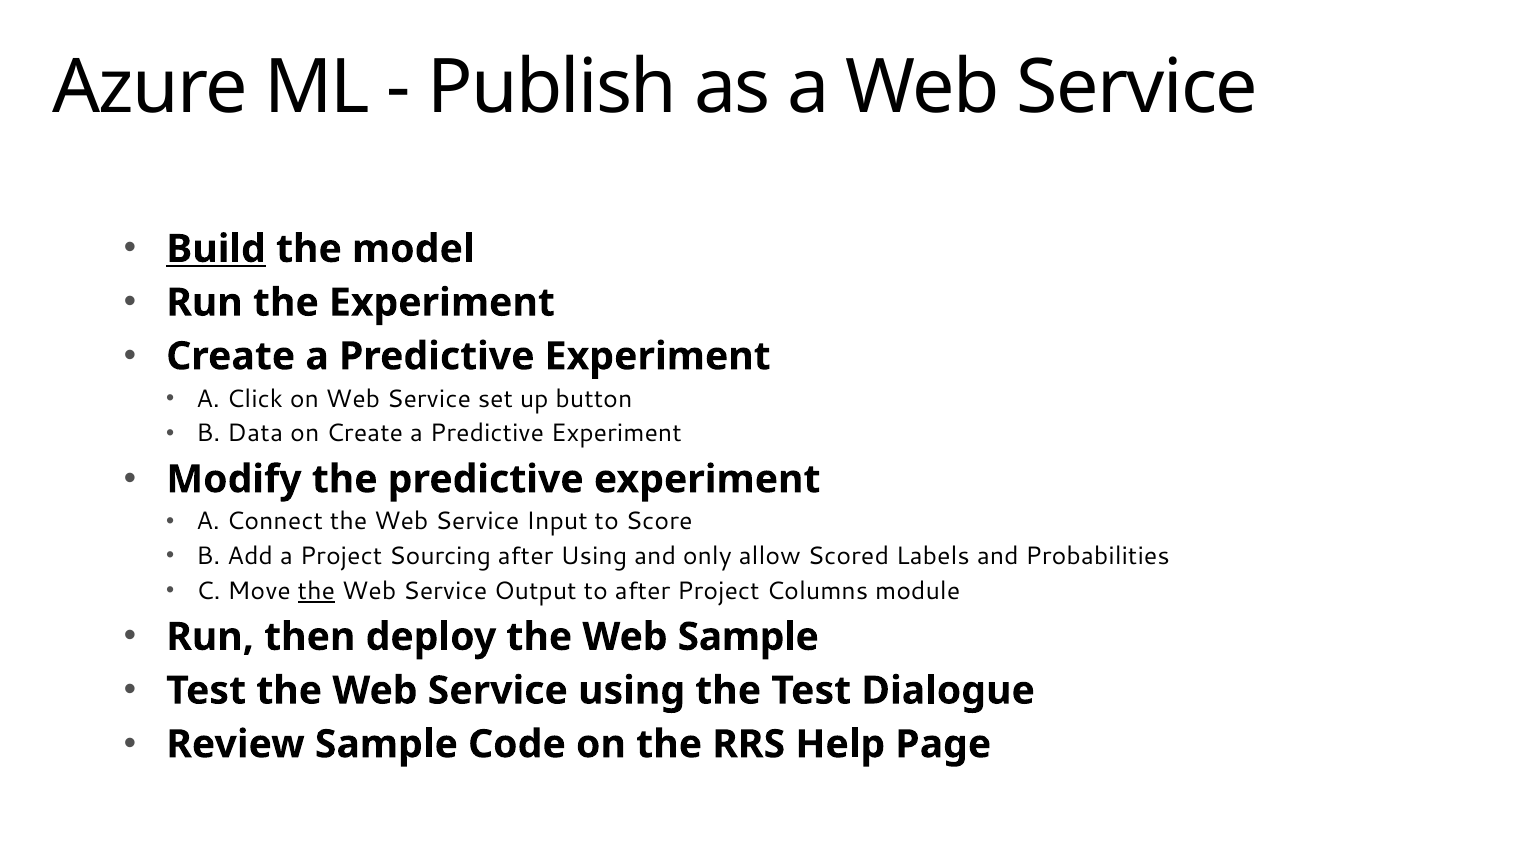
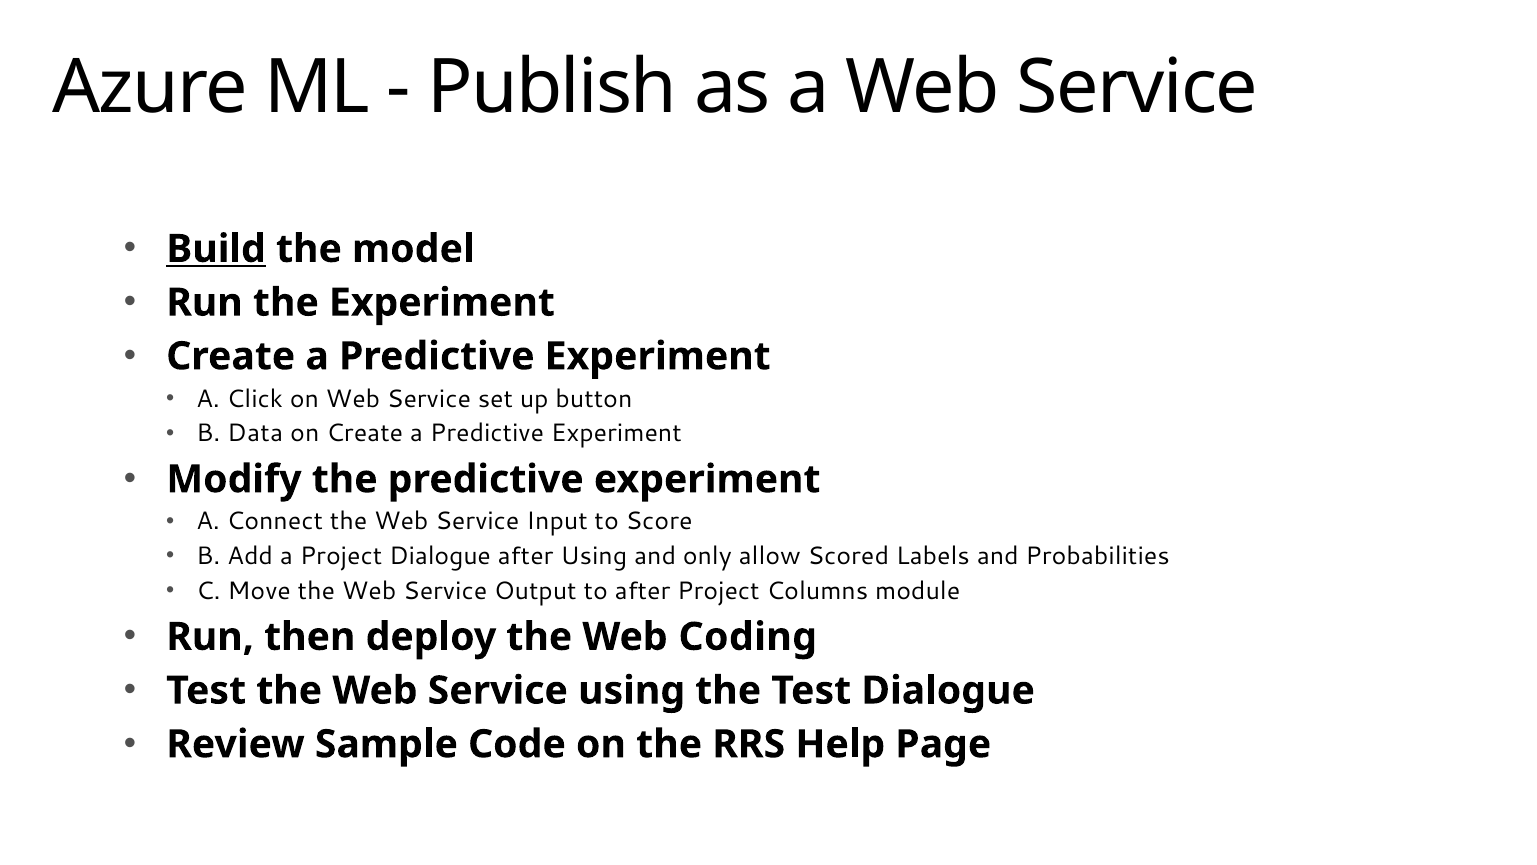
Project Sourcing: Sourcing -> Dialogue (440, 556)
the underline: present -> none (316, 591)
Web Sample: Sample -> Coding (748, 637)
